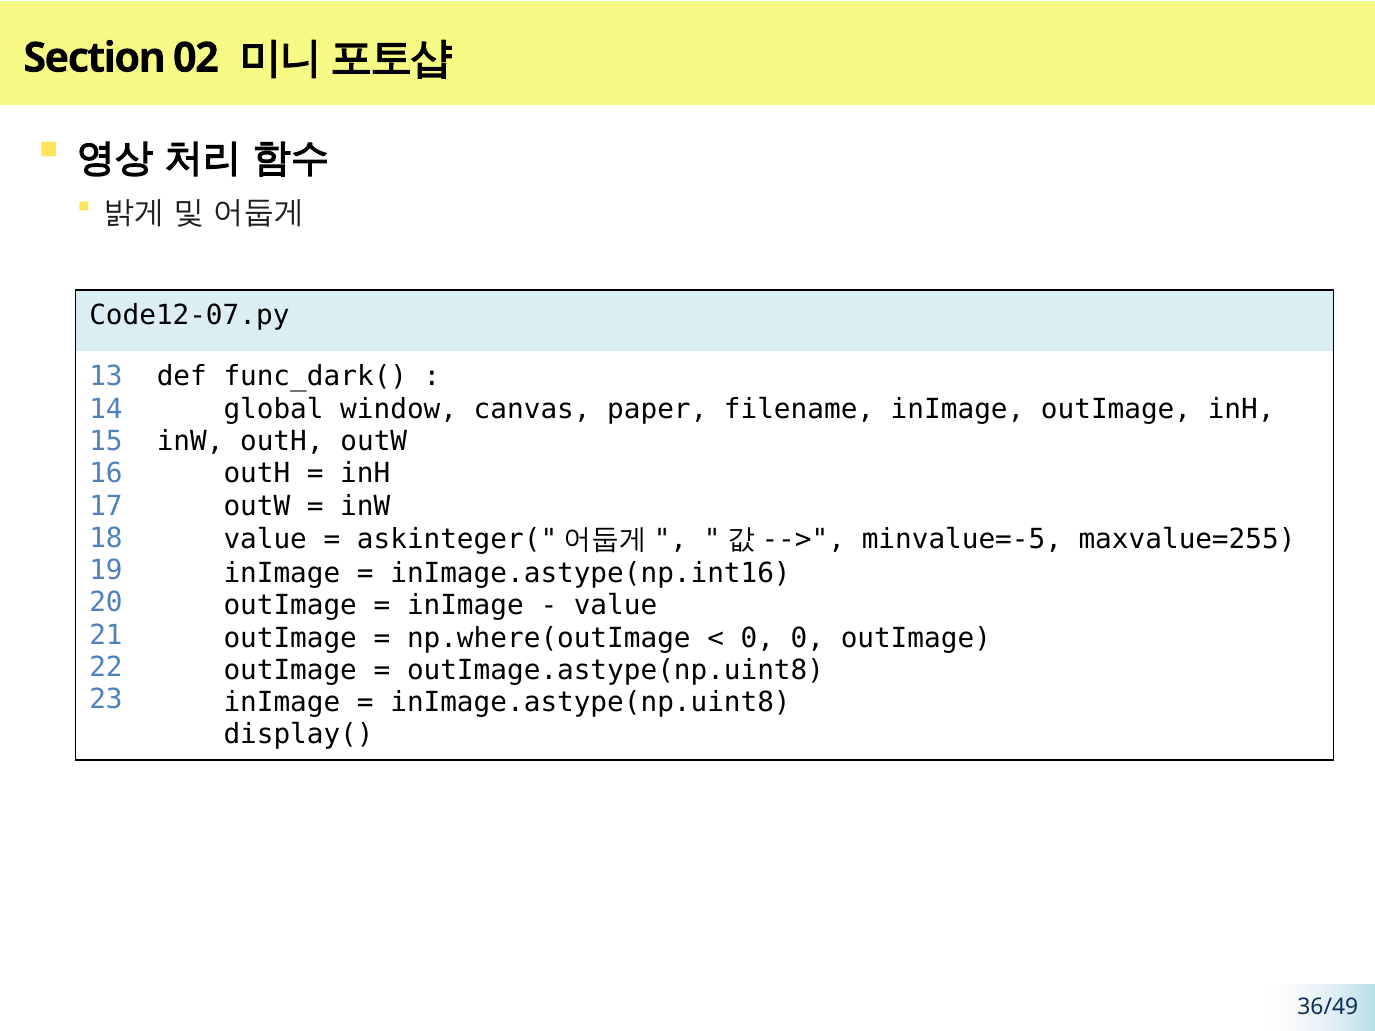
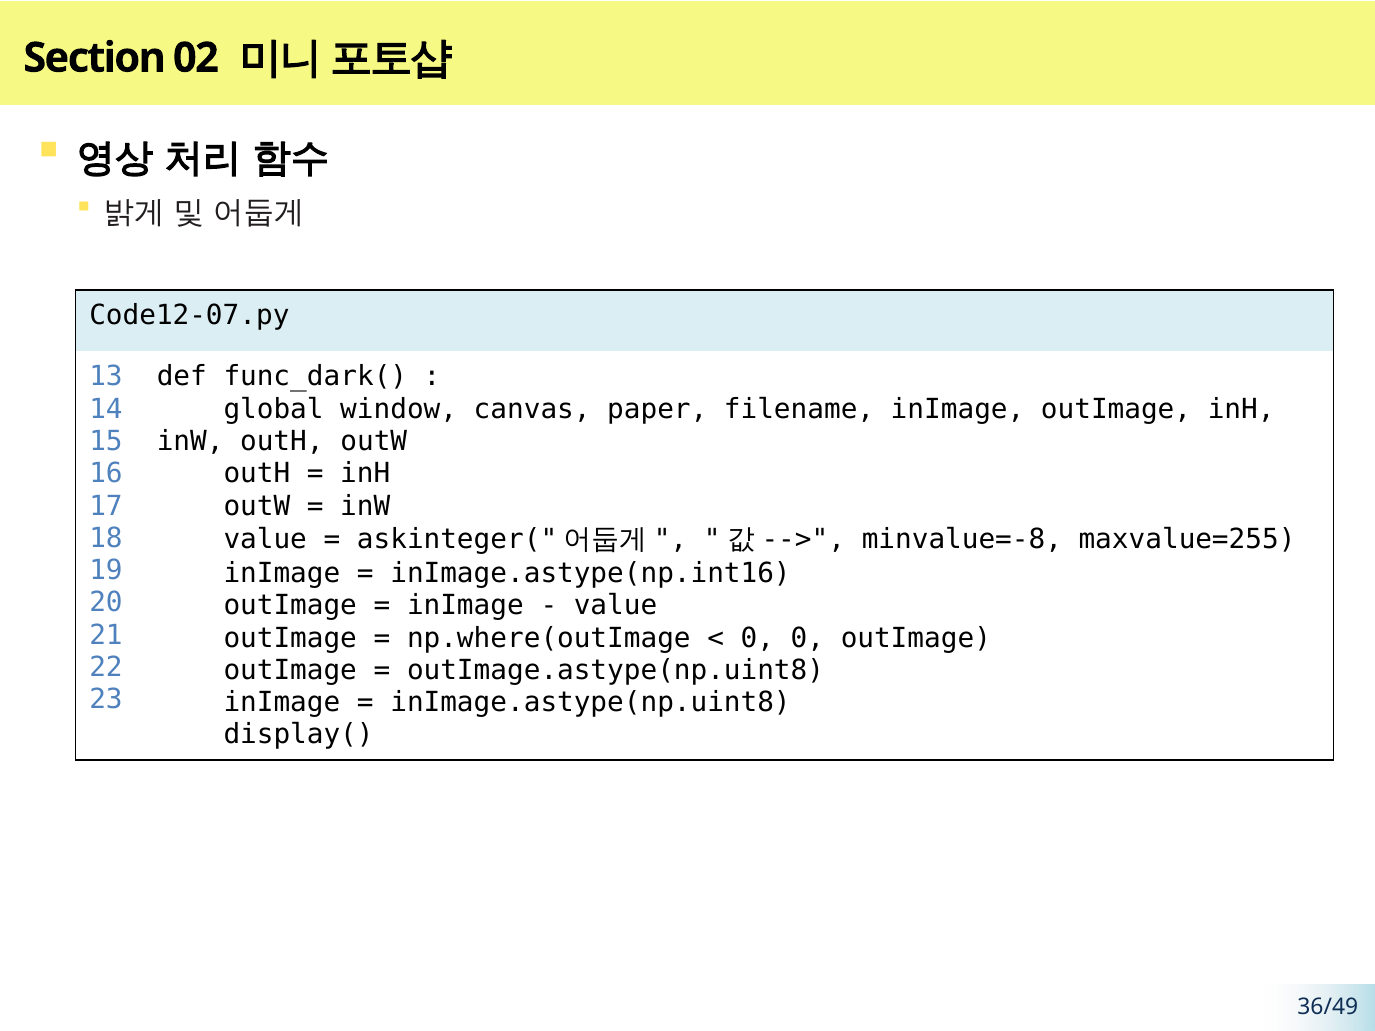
minvalue=-5: minvalue=-5 -> minvalue=-8 (962, 539)
